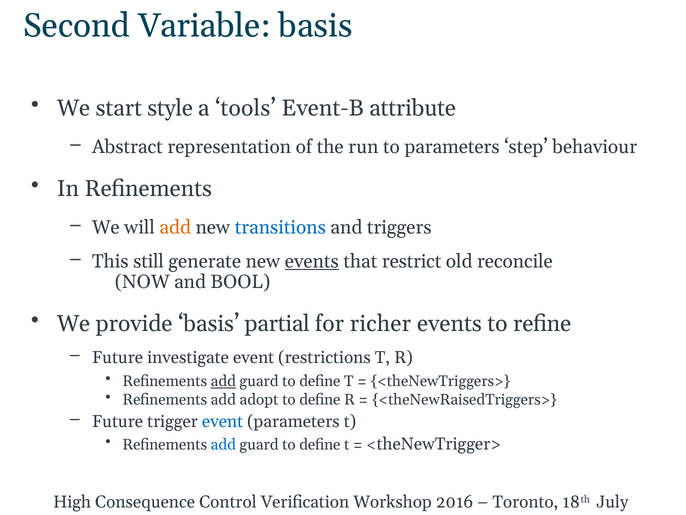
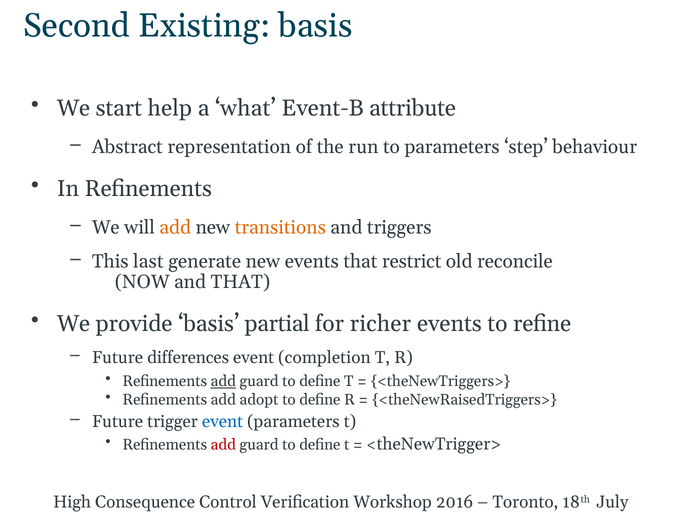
Variable: Variable -> Existing (204, 26)
style: style -> help (170, 108)
tools: tools -> what (245, 108)
transitions colour: blue -> orange (280, 227)
still: still -> last (148, 261)
events underline: present -> none (312, 261)
and BOOL: BOOL -> THAT (240, 282)
investigate: investigate -> differences (188, 357)
restrictions: restrictions -> completion (324, 357)
add colour: blue -> red (223, 445)
